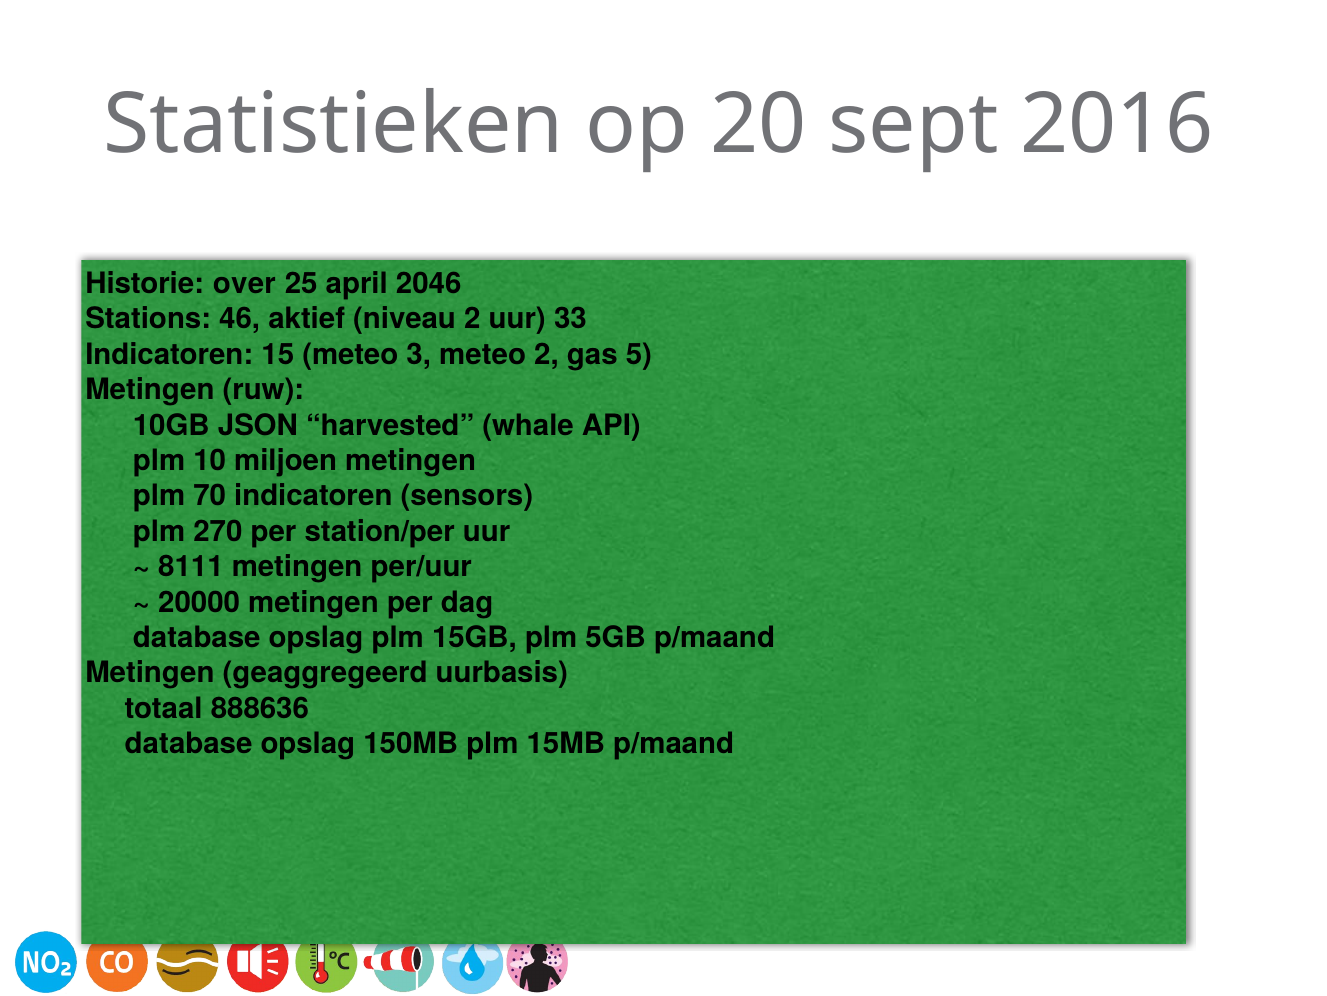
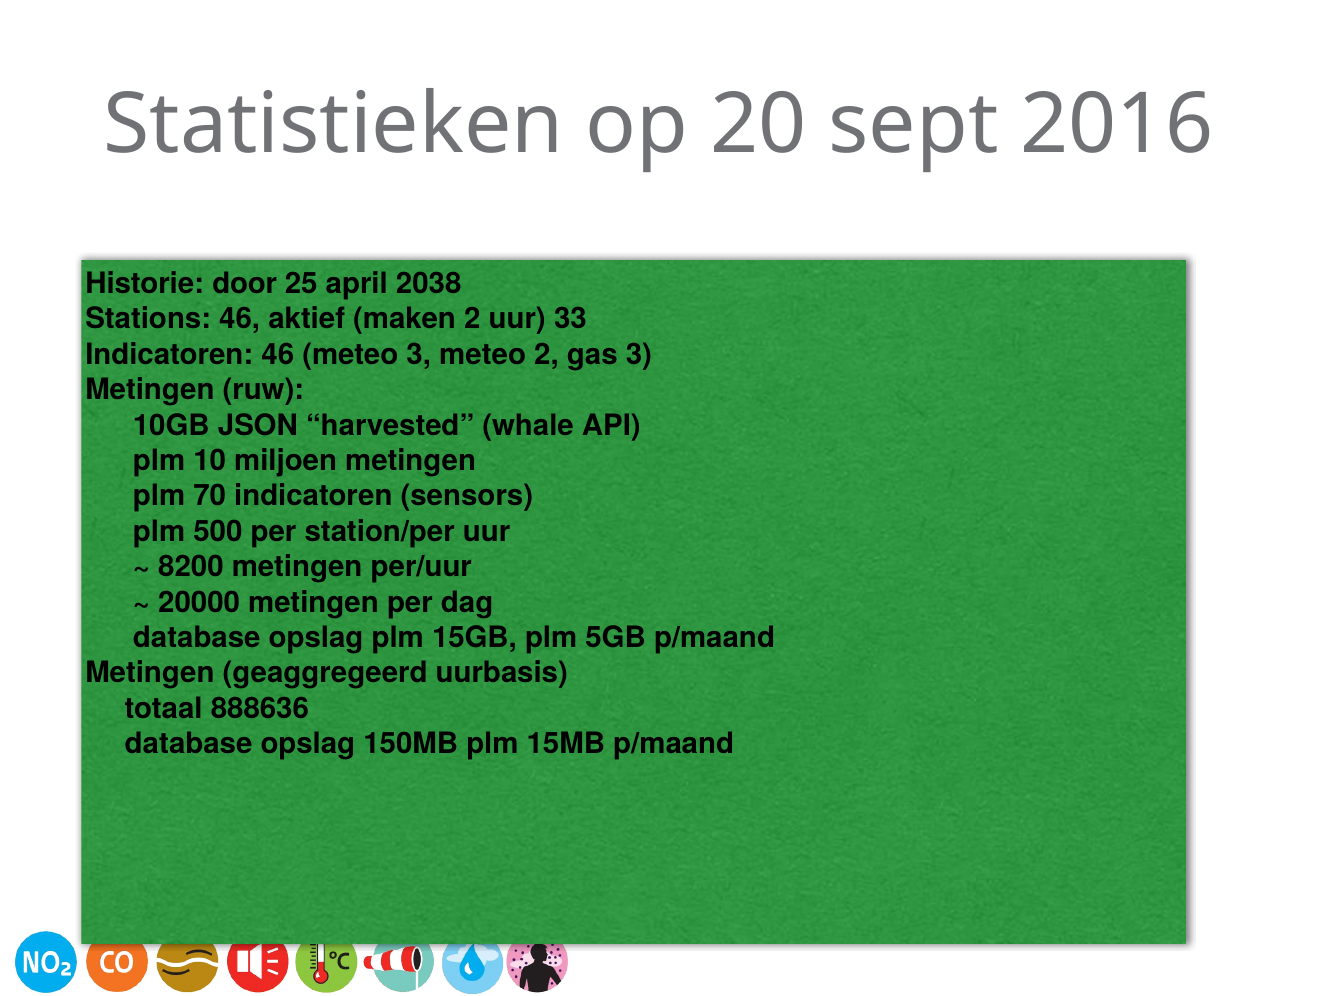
over: over -> door (245, 284)
2046: 2046 -> 2038 (429, 284)
niveau: niveau -> maken (405, 319)
Indicatoren 15: 15 -> 46 (278, 354)
gas 5: 5 -> 3 (639, 354)
270: 270 -> 500 (218, 531)
8111: 8111 -> 8200 (191, 567)
